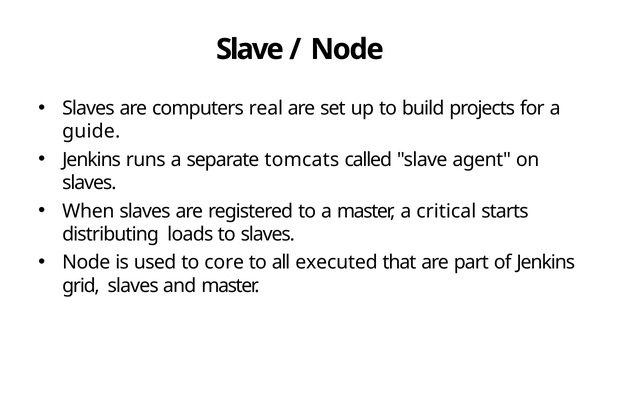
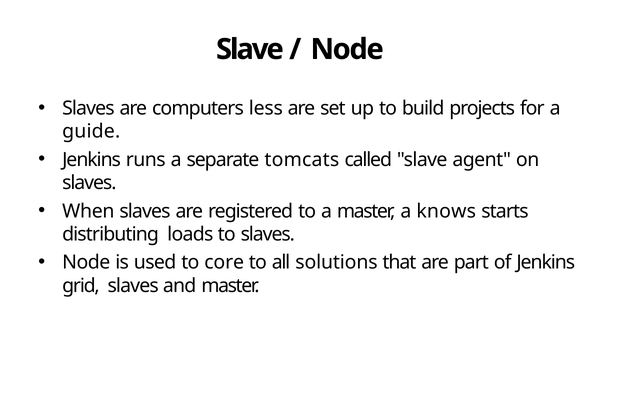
real: real -> less (266, 108)
critical: critical -> knows (446, 211)
executed: executed -> solutions (336, 262)
